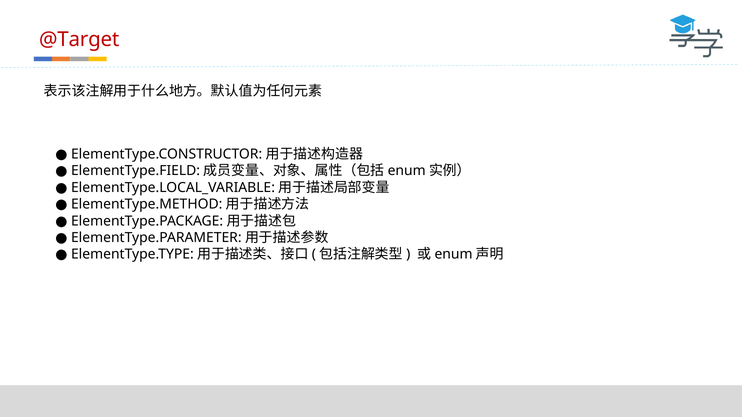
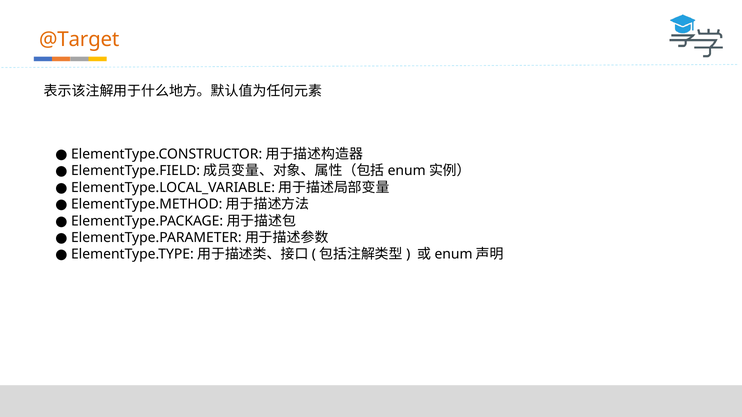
@Target colour: red -> orange (79, 39)
